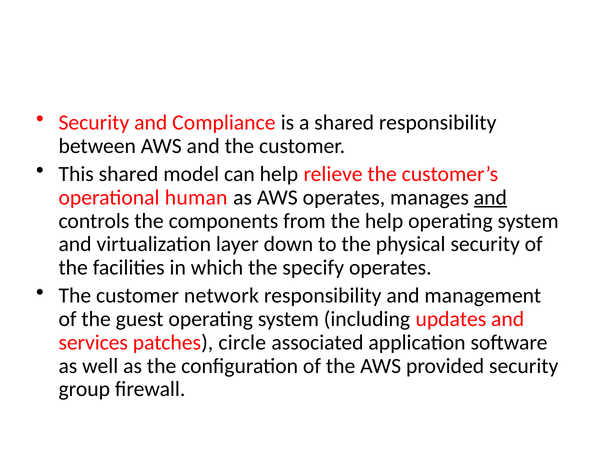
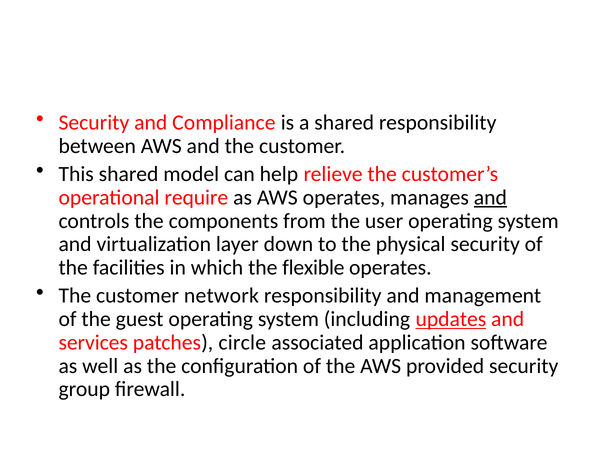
human: human -> require (196, 197)
the help: help -> user (384, 221)
specify: specify -> flexible (313, 268)
updates underline: none -> present (451, 319)
